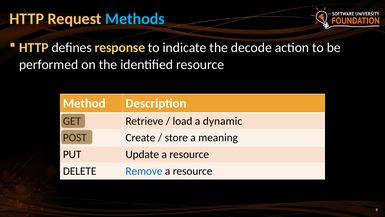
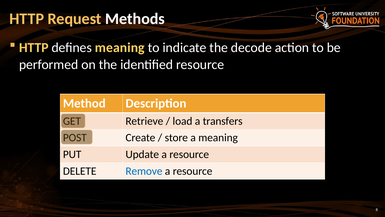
Methods colour: light blue -> white (135, 19)
defines response: response -> meaning (120, 47)
dynamic: dynamic -> transfers (223, 121)
